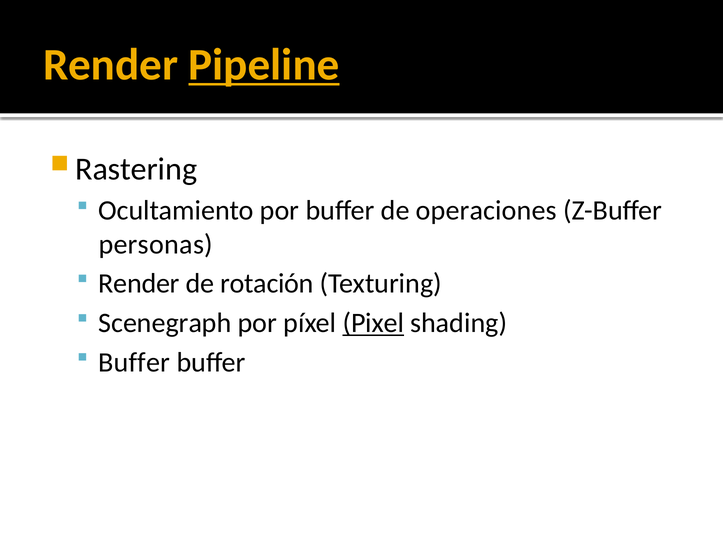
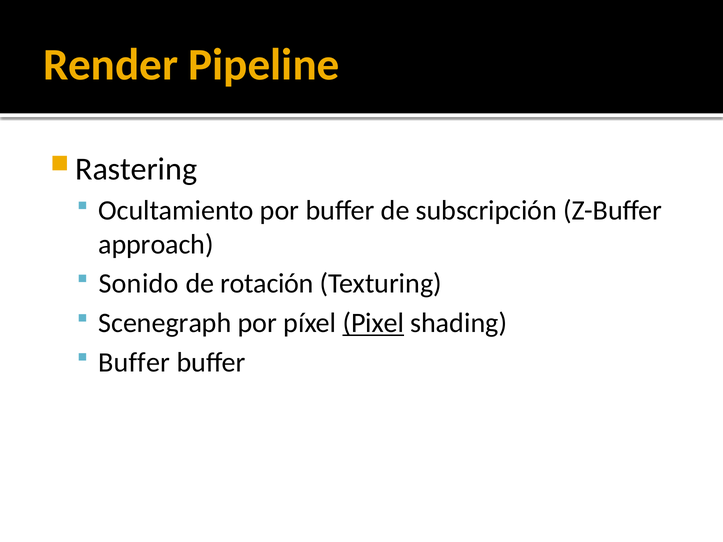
Pipeline underline: present -> none (264, 65)
operaciones: operaciones -> subscripción (486, 211)
personas: personas -> approach (156, 244)
Render: Render -> Sonido (139, 284)
